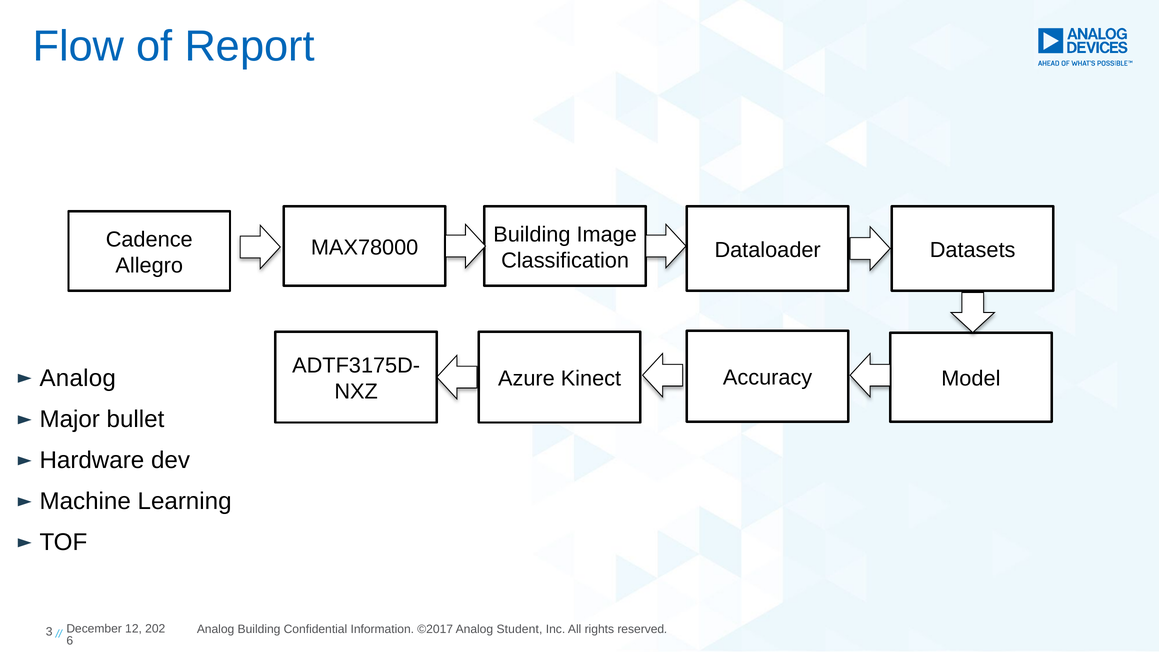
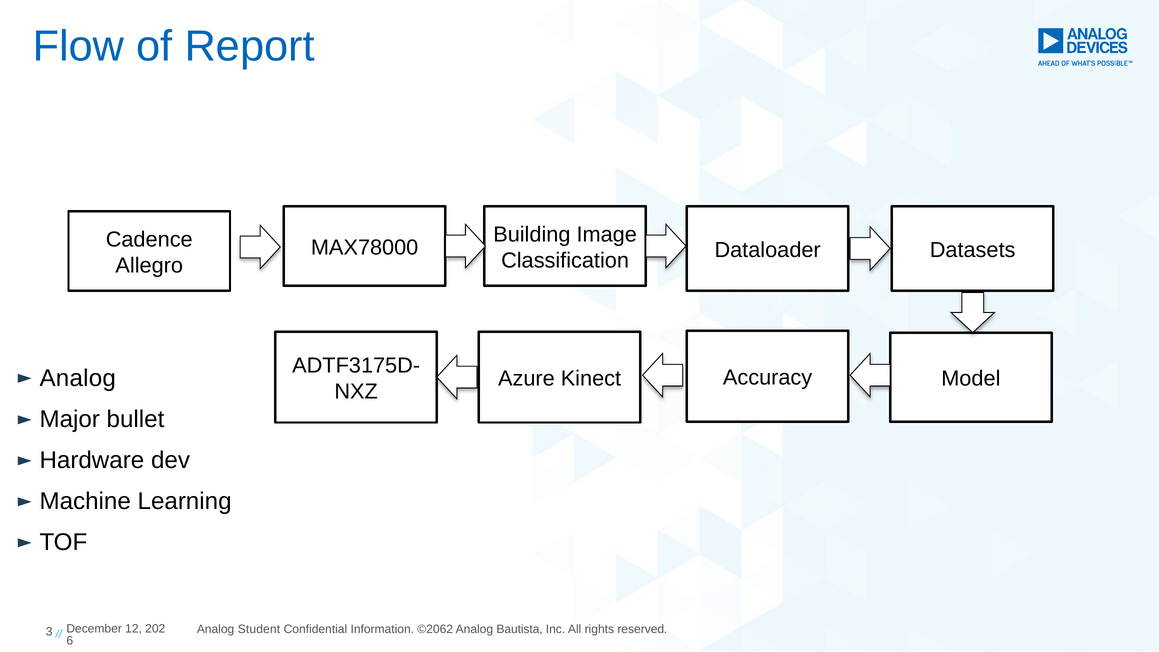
Analog Building: Building -> Student (259, 629)
©2017: ©2017 -> ©2062 (435, 629)
Student: Student -> Bautista (520, 629)
